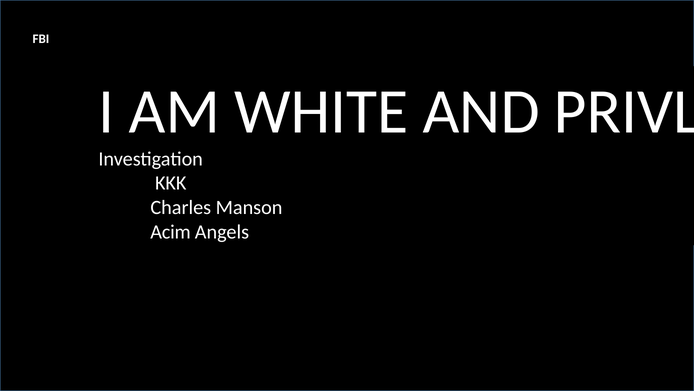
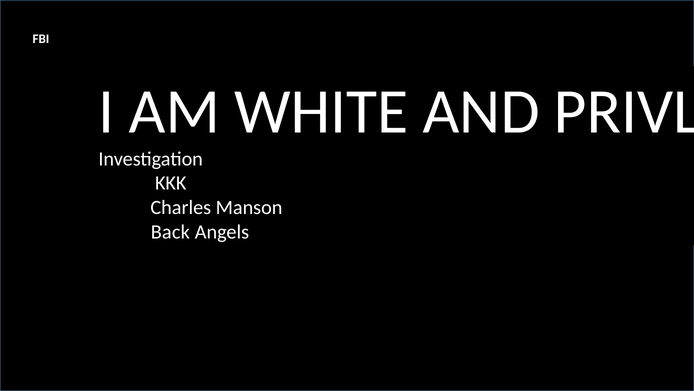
Acim: Acim -> Back (170, 231)
